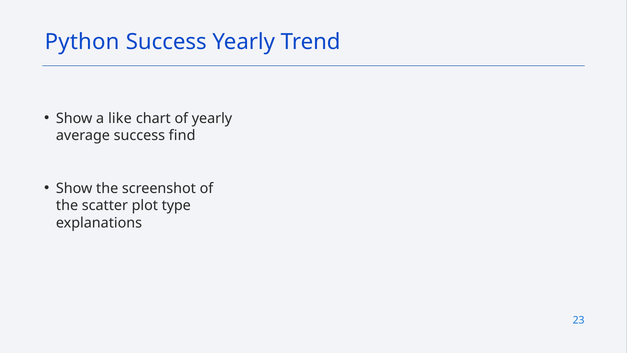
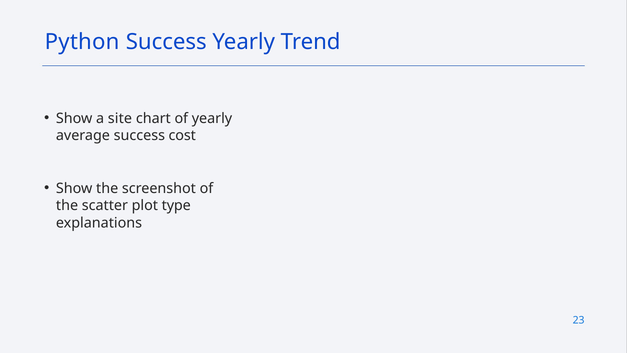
like: like -> site (120, 118)
find: find -> cost (182, 136)
